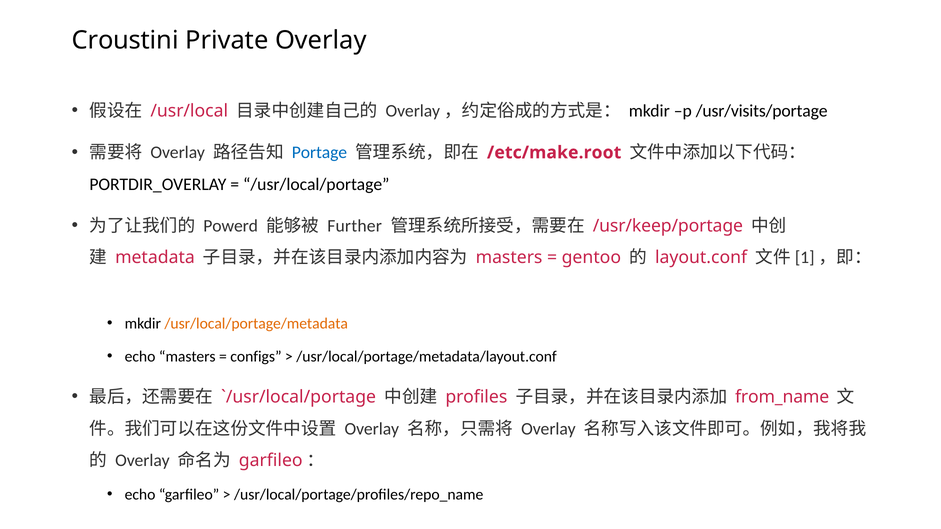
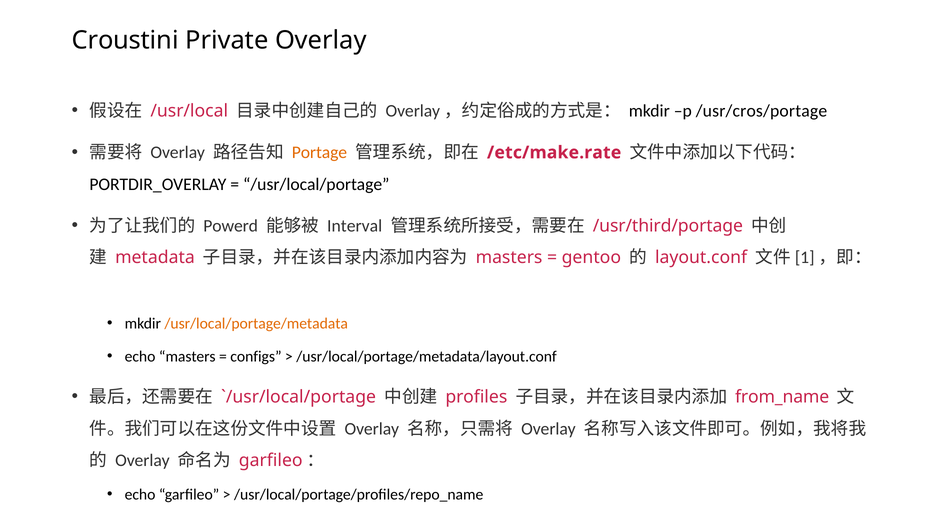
/usr/visits/portage: /usr/visits/portage -> /usr/cros/portage (761, 111)
Portage colour: blue -> orange (319, 153)
/etc/make.root: /etc/make.root -> /etc/make.rate (554, 153)
Further: Further -> Interval (355, 226)
/usr/keep/portage: /usr/keep/portage -> /usr/third/portage (668, 226)
